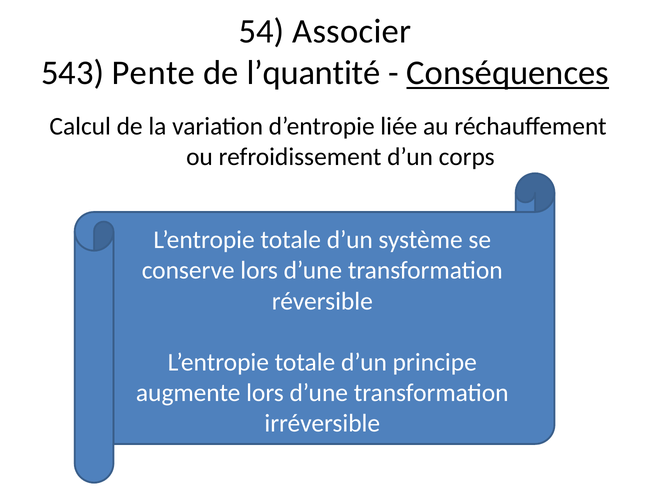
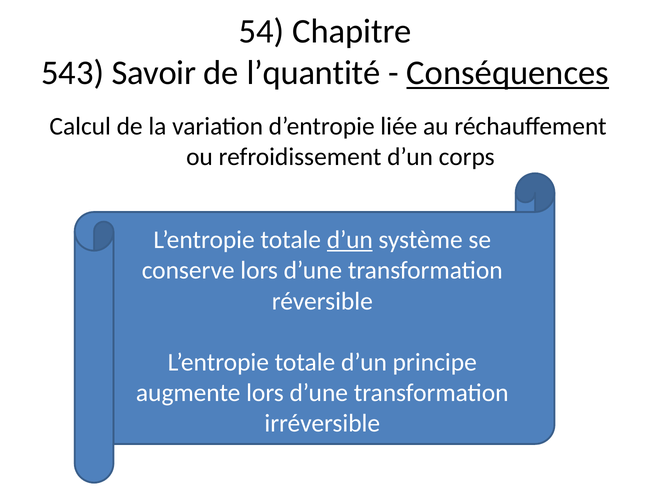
Associer: Associer -> Chapitre (352, 32)
Pente: Pente -> Savoir (154, 73)
d’un underline: none -> present (350, 240)
